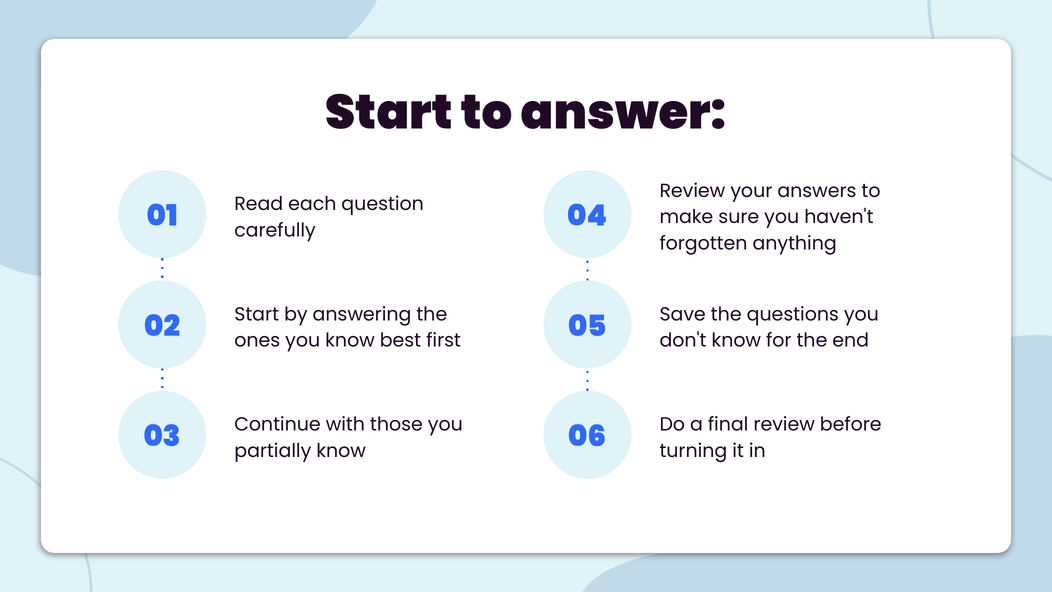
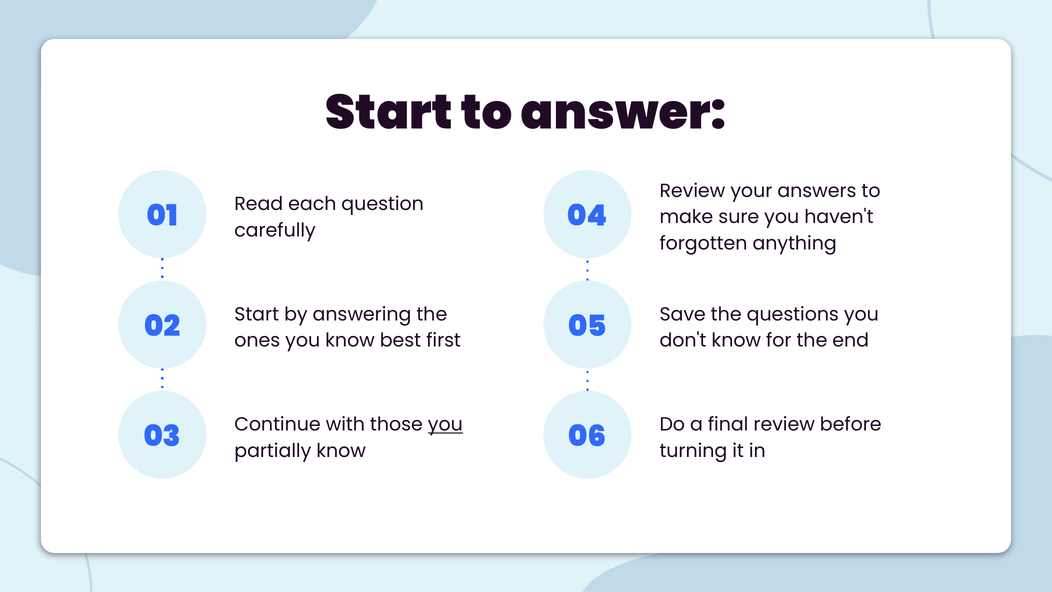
you underline: none -> present (445, 425)
